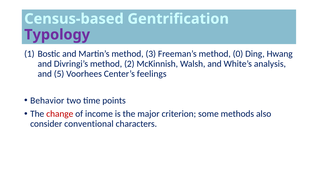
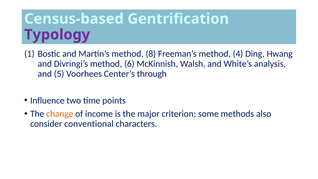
3: 3 -> 8 (151, 54)
0: 0 -> 4 (238, 54)
2: 2 -> 6 (129, 64)
feelings: feelings -> through (152, 74)
Behavior: Behavior -> Influence (47, 100)
change colour: red -> orange (60, 114)
